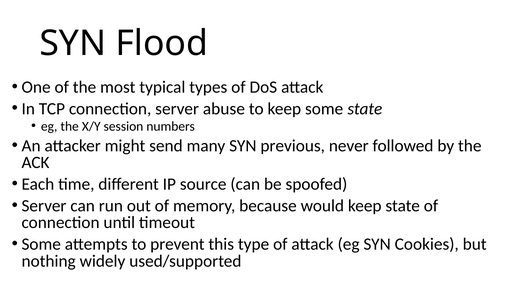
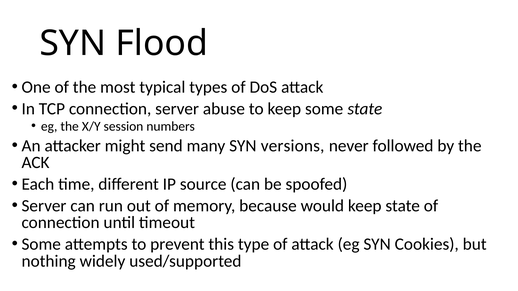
previous: previous -> versions (293, 146)
